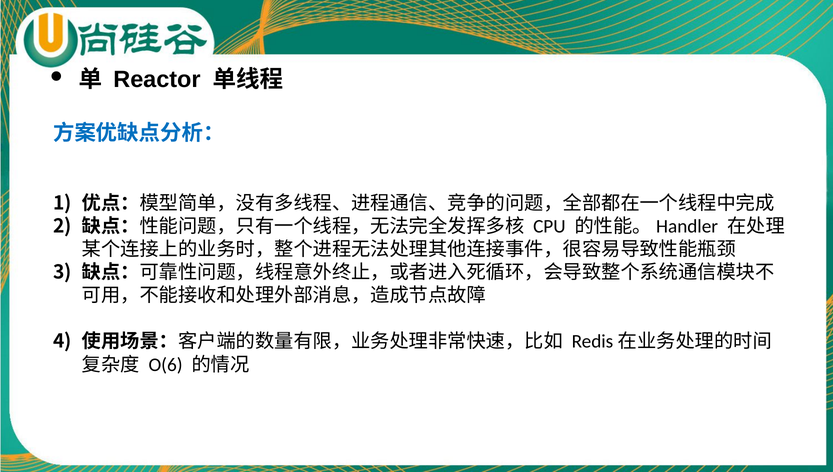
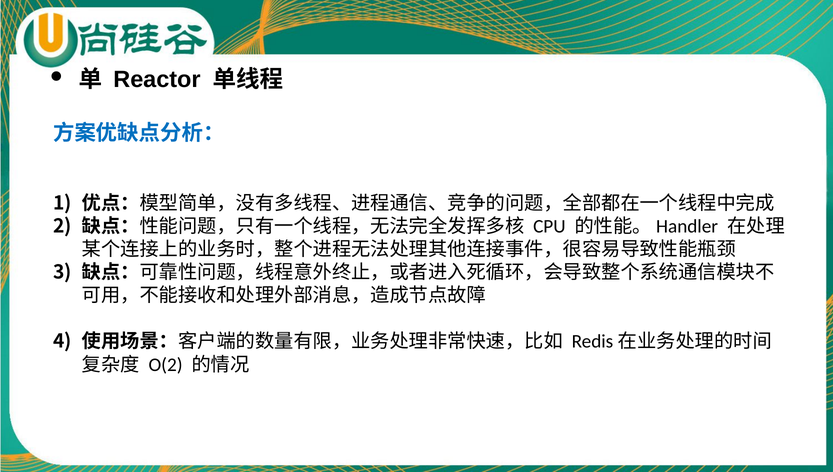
O(6: O(6 -> O(2 (166, 365)
